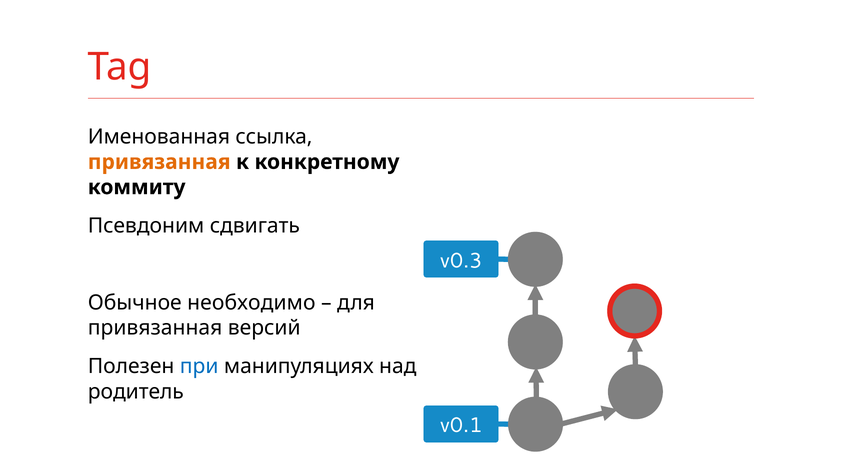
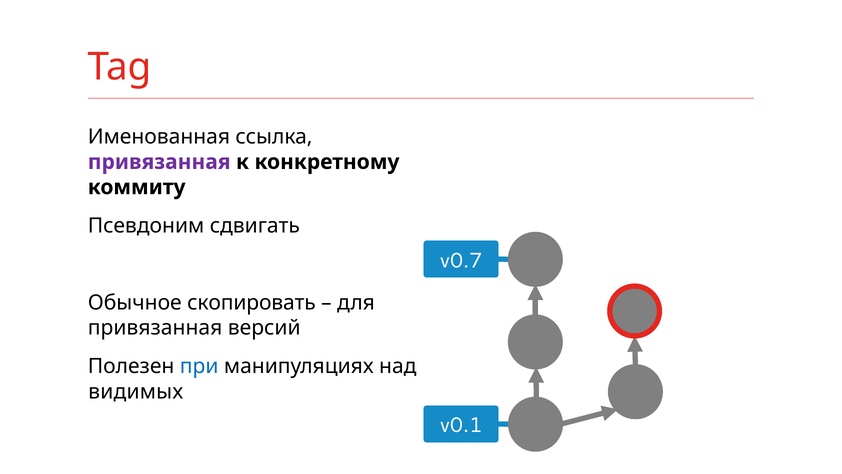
привязанная colour: orange -> purple (159, 162)
v0.3: v0.3 -> v0.7 (461, 260)
необходимо: необходимо -> скопировать (251, 302)
родитель: родитель -> видимых (136, 391)
